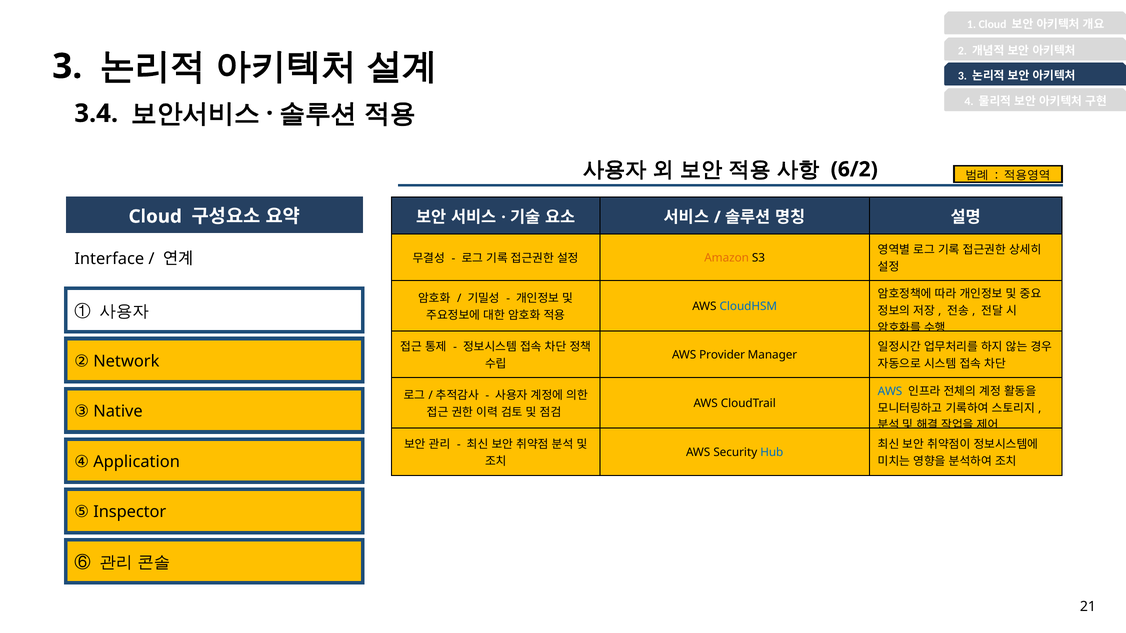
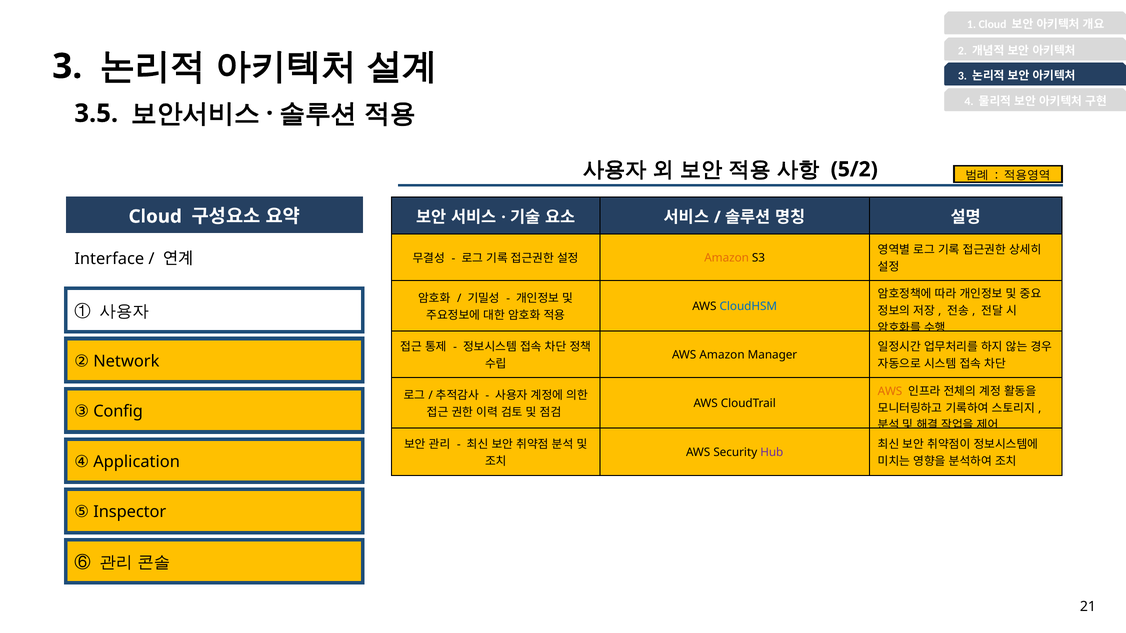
3.4: 3.4 -> 3.5 (96, 113)
6/2: 6/2 -> 5/2 (854, 169)
AWS Provider: Provider -> Amazon (722, 355)
AWS colour: blue -> orange (890, 392)
Native: Native -> Config (118, 412)
Hub colour: blue -> purple (772, 453)
